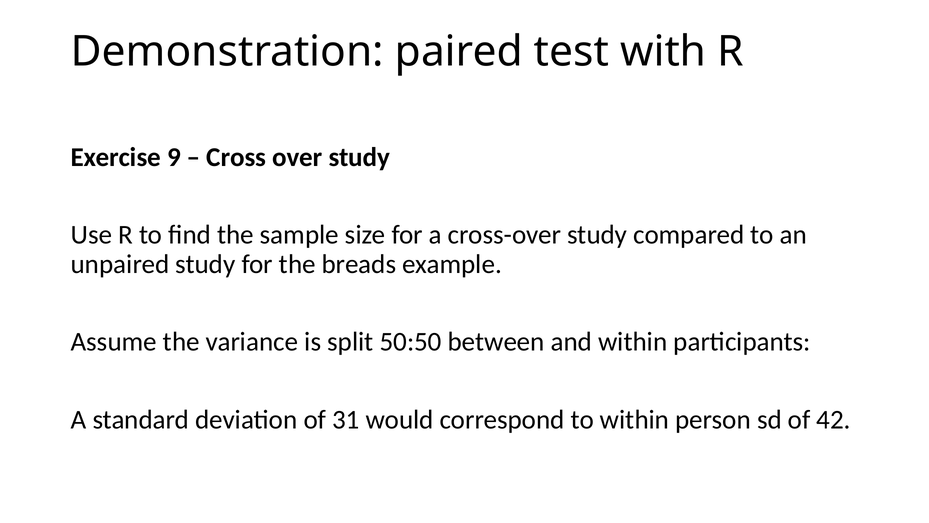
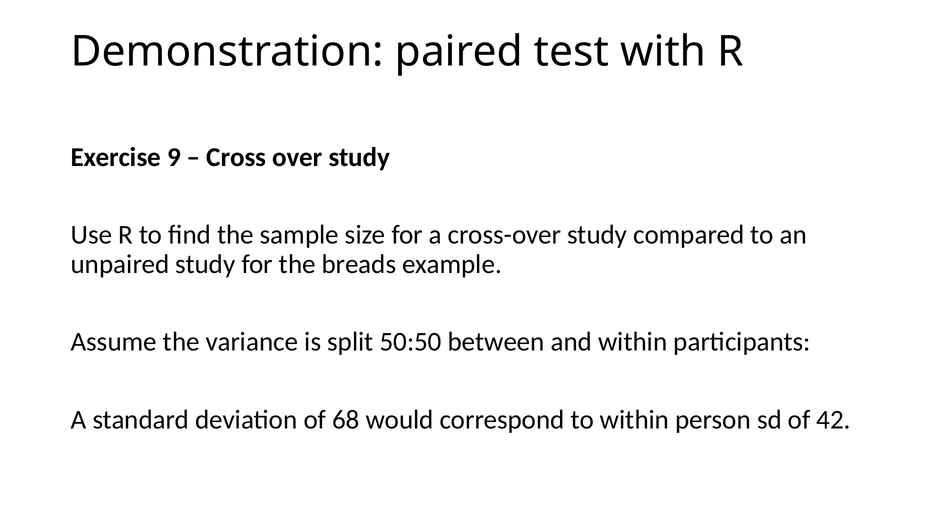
31: 31 -> 68 (346, 420)
